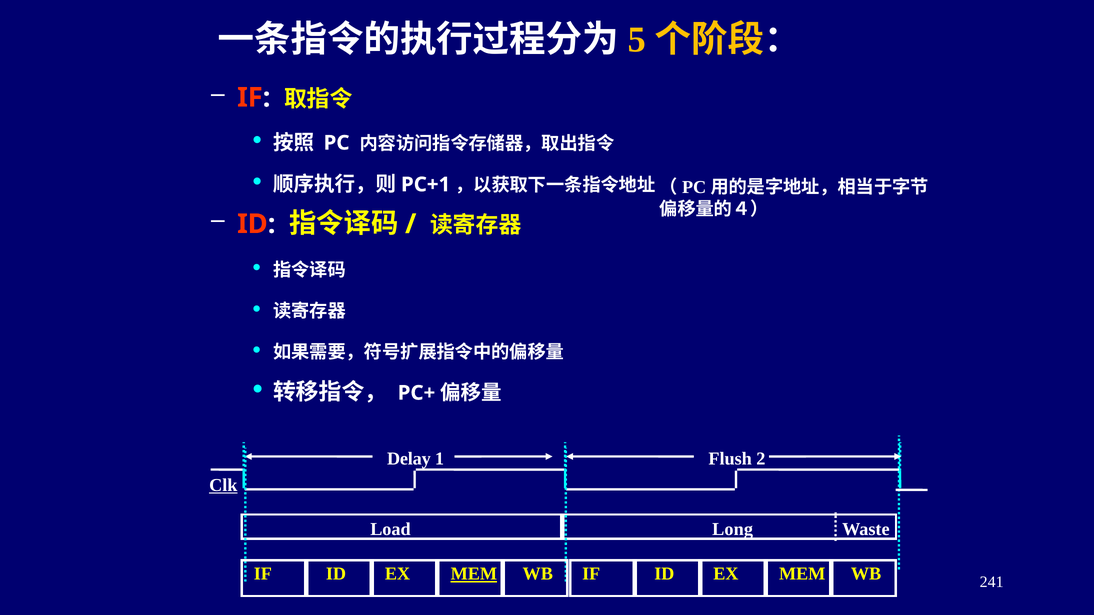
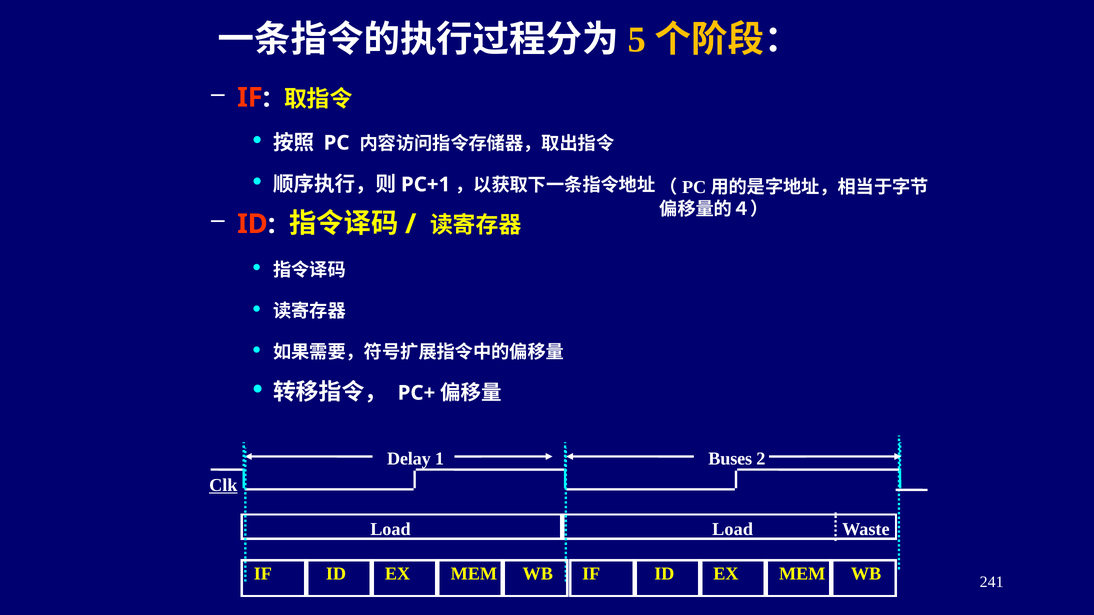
Flush: Flush -> Buses (730, 459)
Load Long: Long -> Load (733, 529)
MEM underline: present -> none (474, 574)
